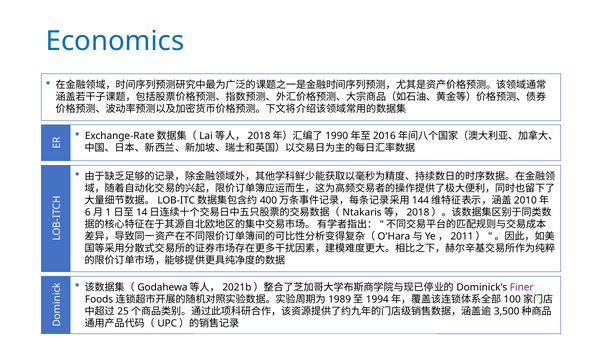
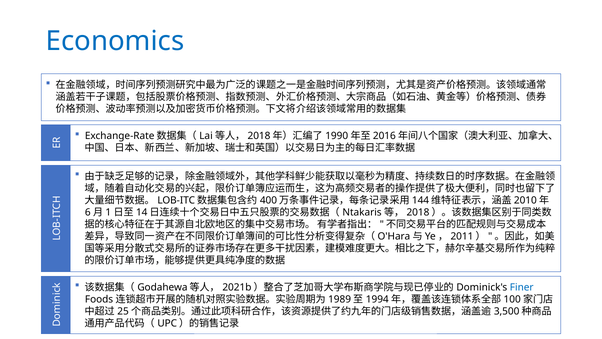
Finer colour: purple -> blue (522, 287)
